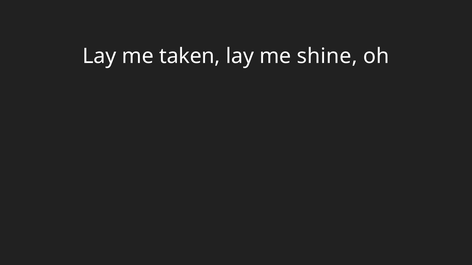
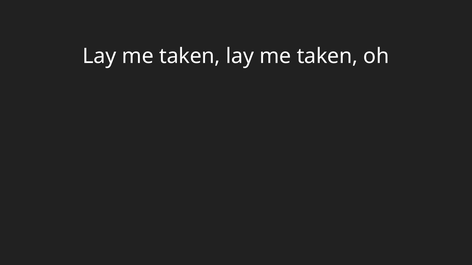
shine: shine -> taken (327, 56)
